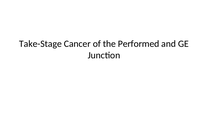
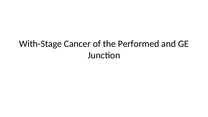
Take-Stage: Take-Stage -> With-Stage (40, 44)
